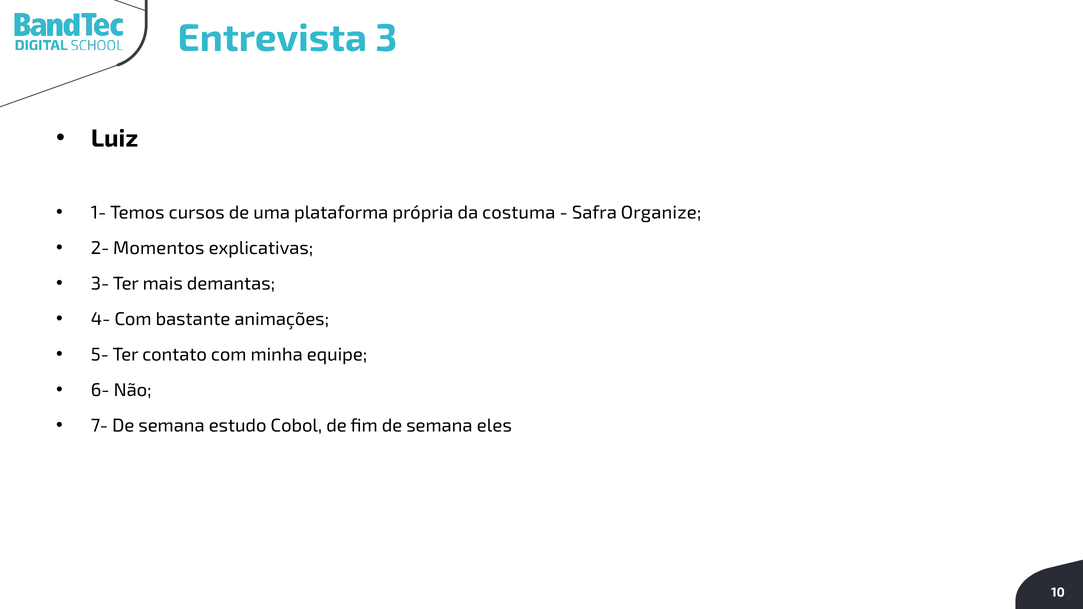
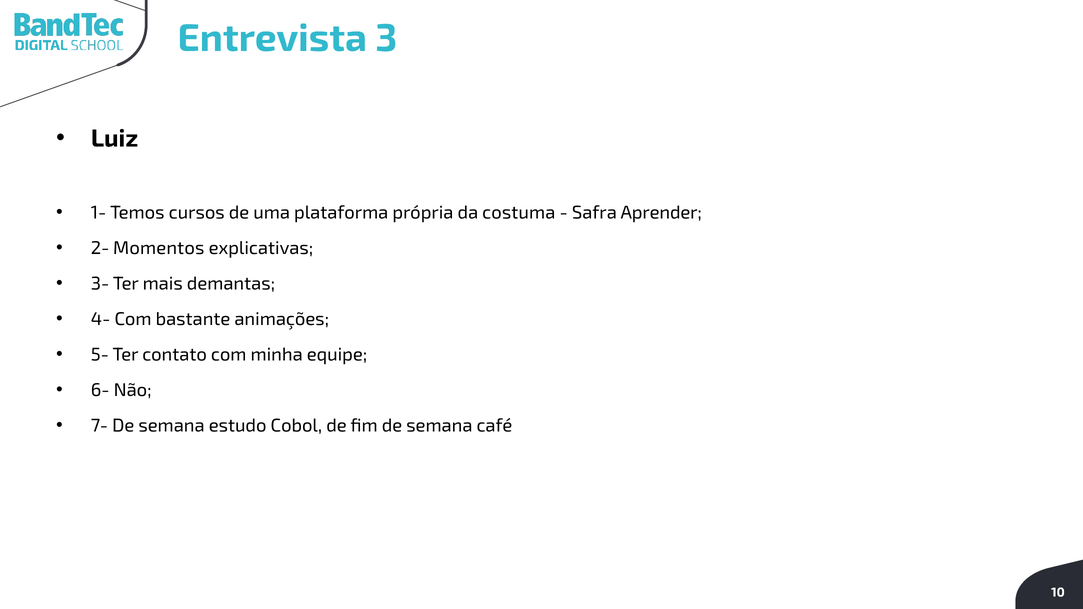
Organize: Organize -> Aprender (661, 213)
eles: eles -> café (494, 426)
